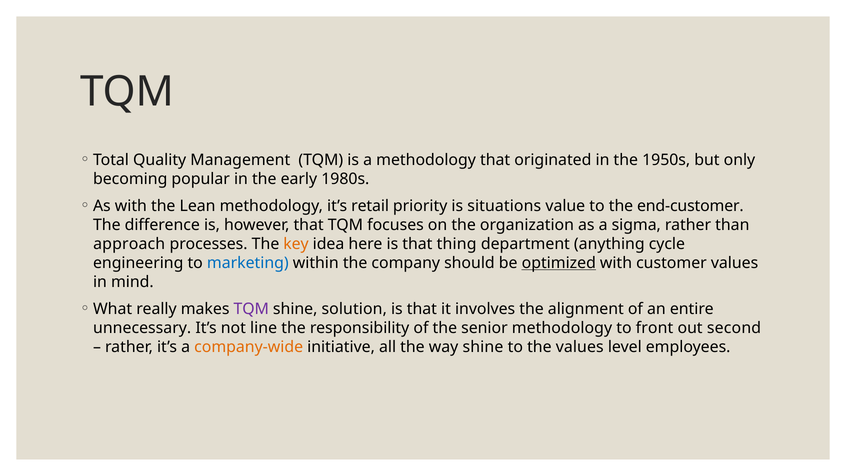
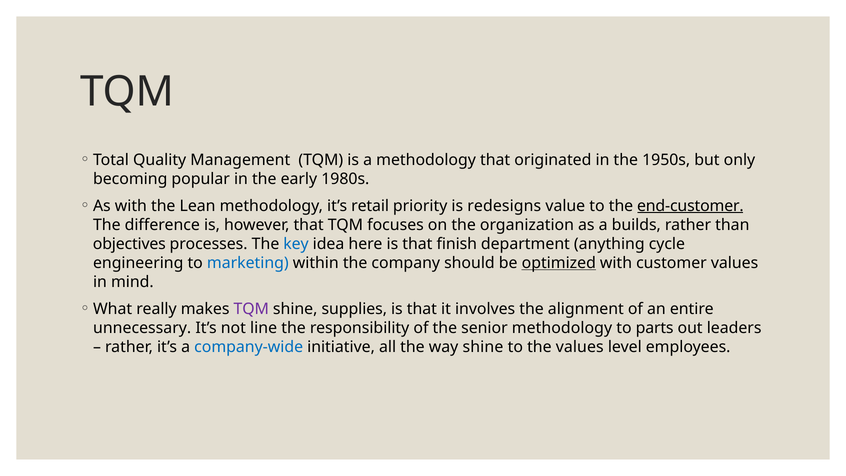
situations: situations -> redesigns (504, 206)
end-customer underline: none -> present (690, 206)
sigma: sigma -> builds (636, 225)
approach: approach -> objectives (129, 244)
key colour: orange -> blue (296, 244)
thing: thing -> finish (457, 244)
solution: solution -> supplies (354, 309)
front: front -> parts (655, 328)
second: second -> leaders (734, 328)
company-wide colour: orange -> blue (249, 347)
